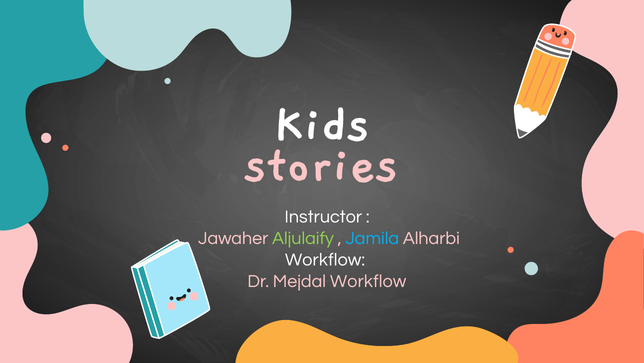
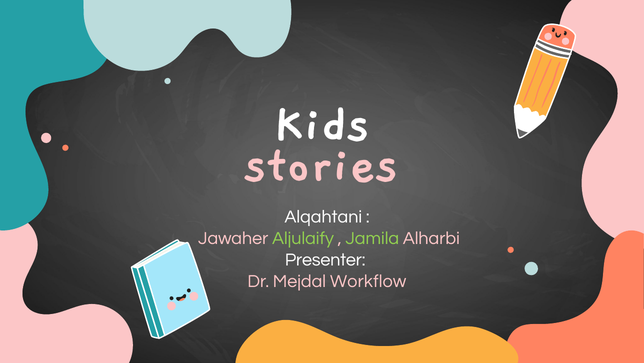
Instructor: Instructor -> Alqahtani (323, 216)
Jamila colour: light blue -> light green (372, 238)
Workflow: Workflow -> Presenter (325, 259)
